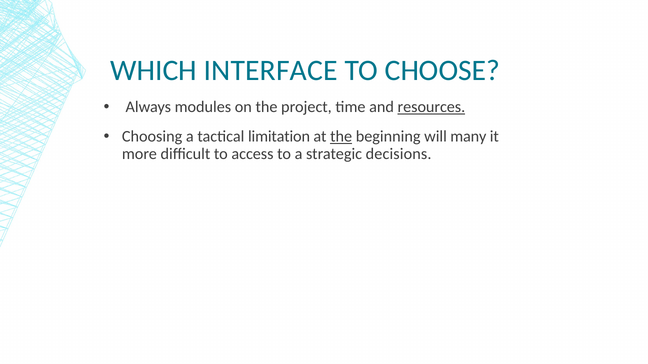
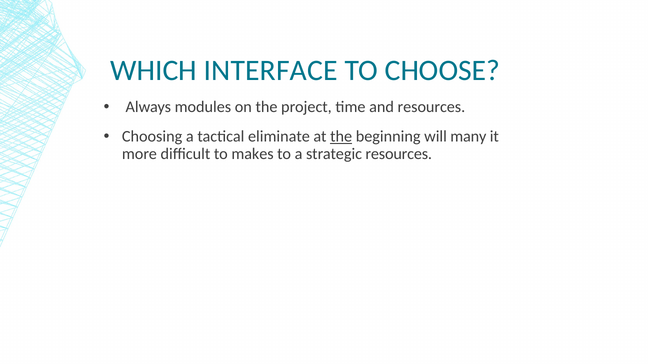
resources underline: present -> none (431, 107)
limitation: limitation -> eliminate (279, 137)
access: access -> makes (253, 154)
strategic decisions: decisions -> resources (399, 154)
